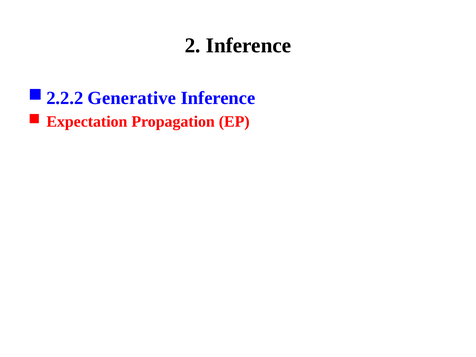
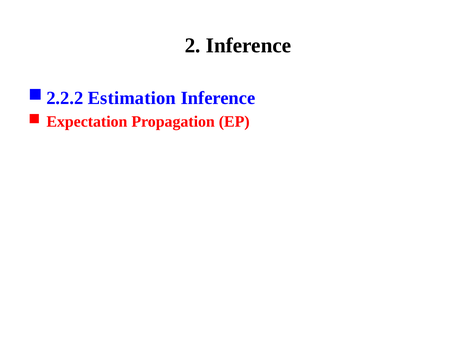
Generative: Generative -> Estimation (132, 98)
